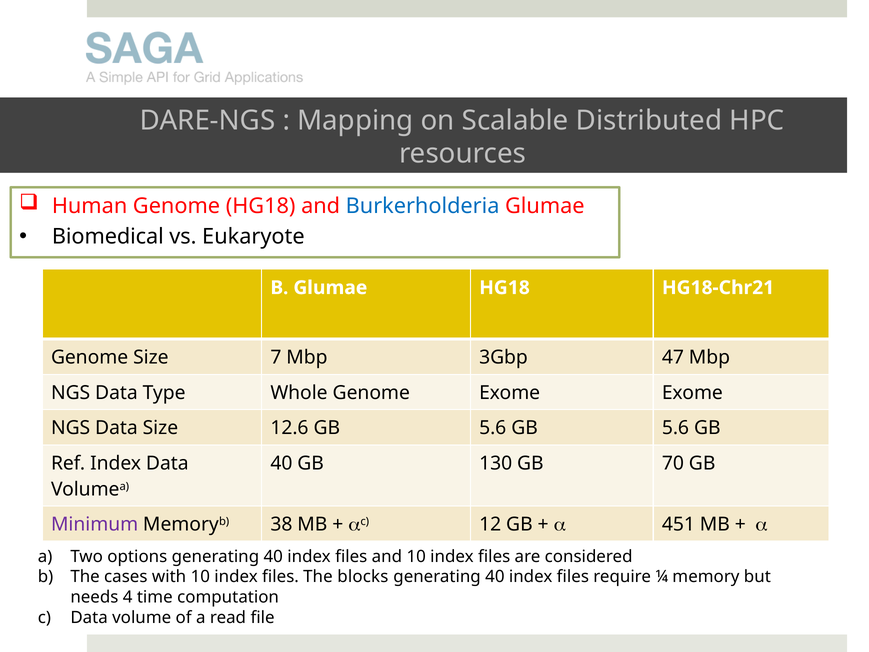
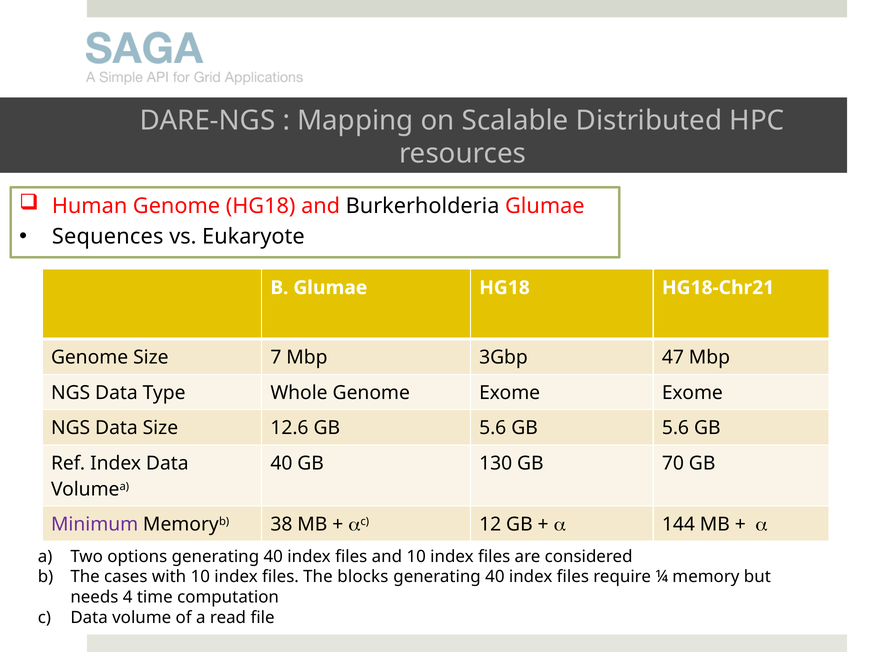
Burkerholderia colour: blue -> black (423, 206)
Biomedical: Biomedical -> Sequences (108, 237)
451: 451 -> 144 (678, 524)
